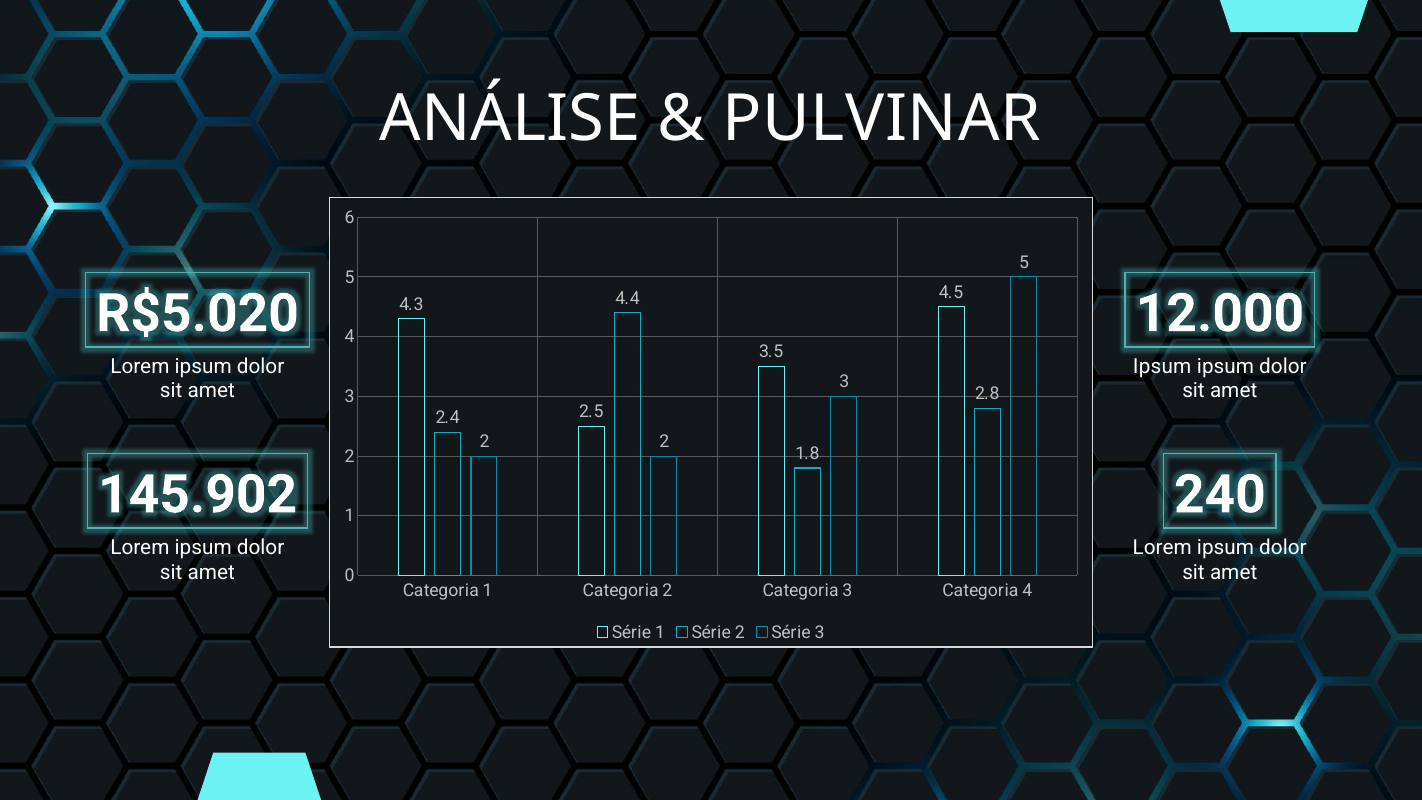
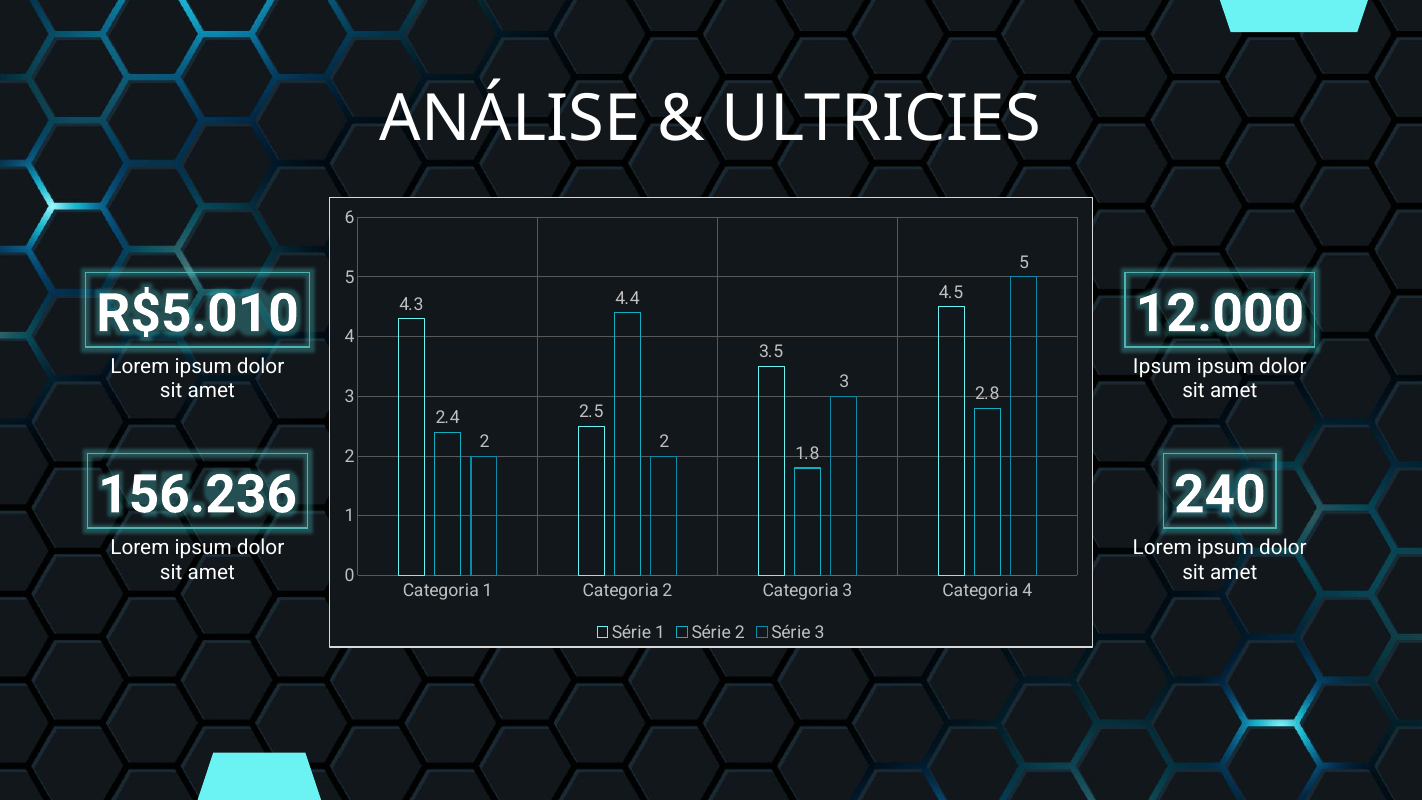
PULVINAR: PULVINAR -> ULTRICIES (882, 119)
R$5.020: R$5.020 -> R$5.010 (198, 314)
145.902: 145.902 -> 156.236 (198, 495)
